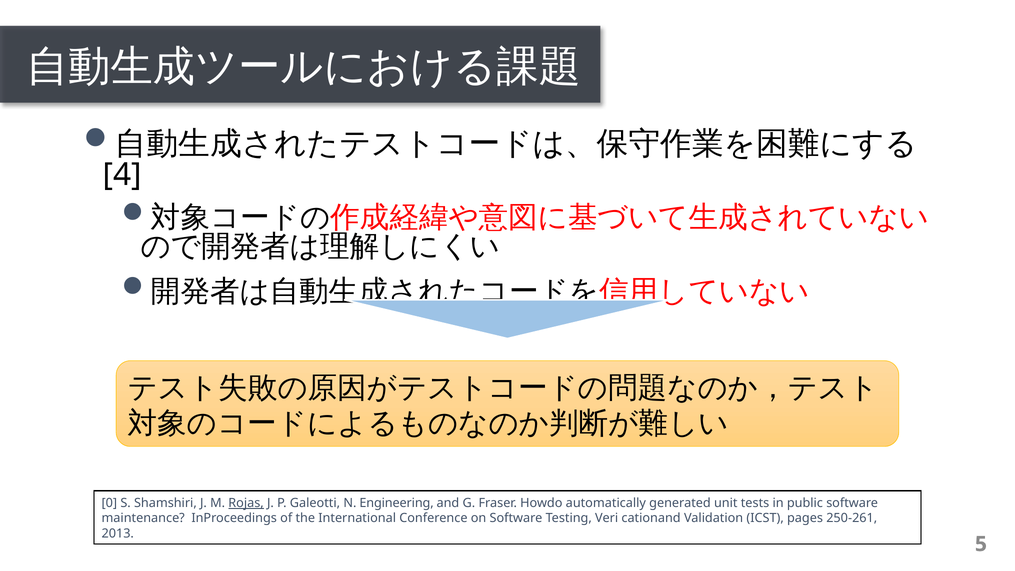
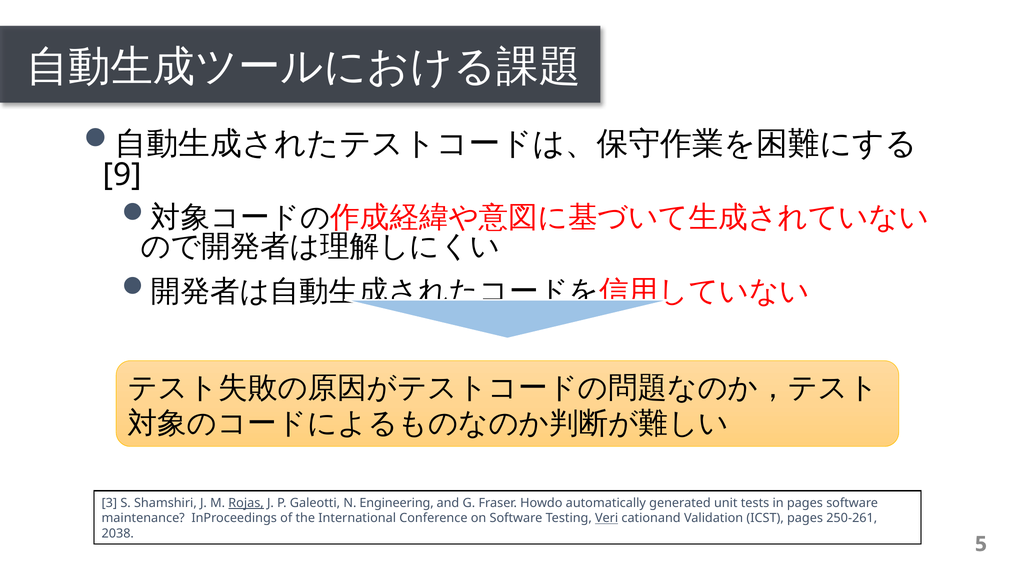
4: 4 -> 9 (122, 175)
0: 0 -> 3 (109, 503)
in public: public -> pages (805, 503)
Veri underline: none -> present (607, 518)
2013: 2013 -> 2038 (118, 533)
